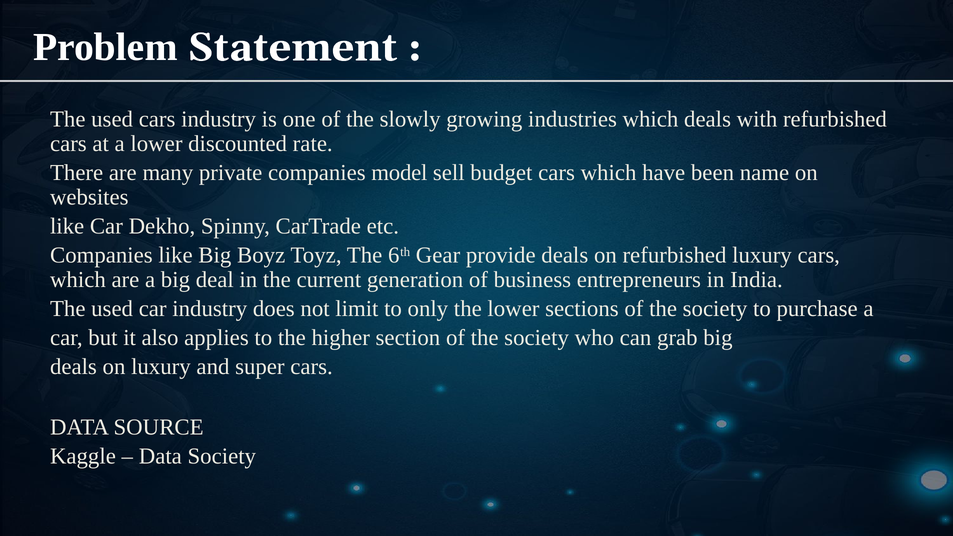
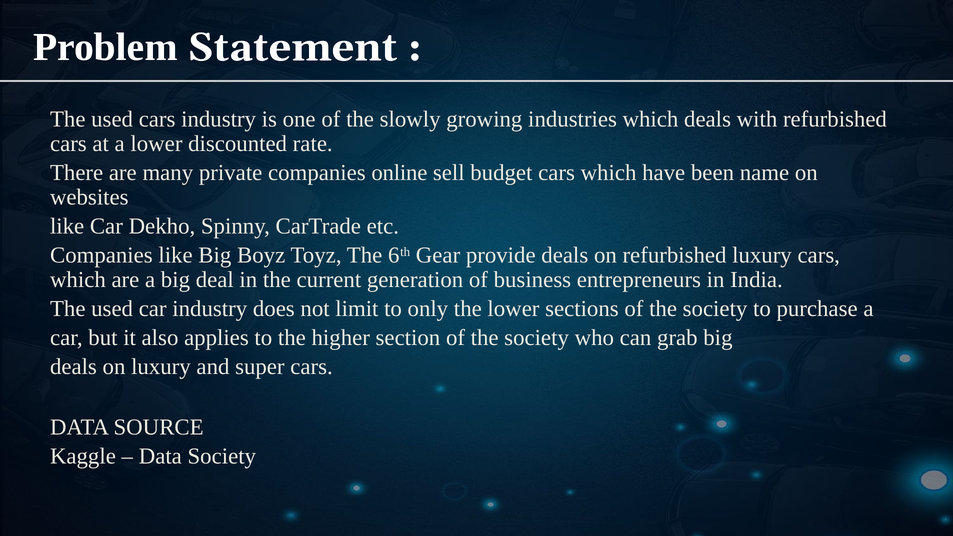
model: model -> online (399, 173)
